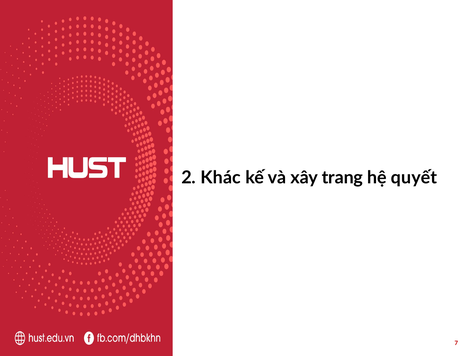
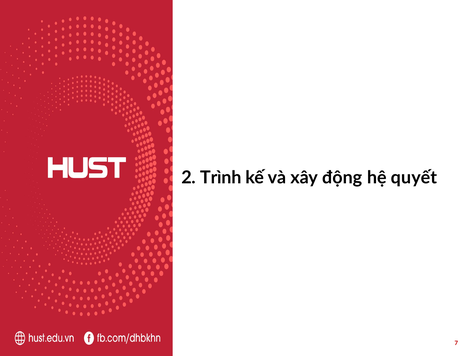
Khác: Khác -> Trình (221, 177)
trang: trang -> động (342, 177)
